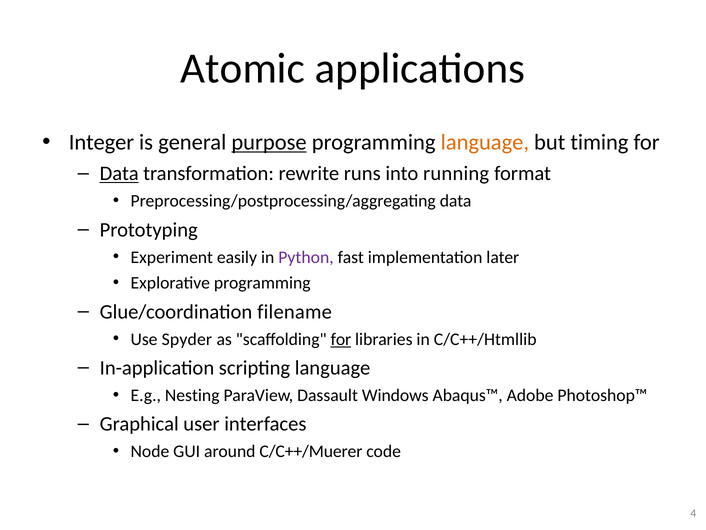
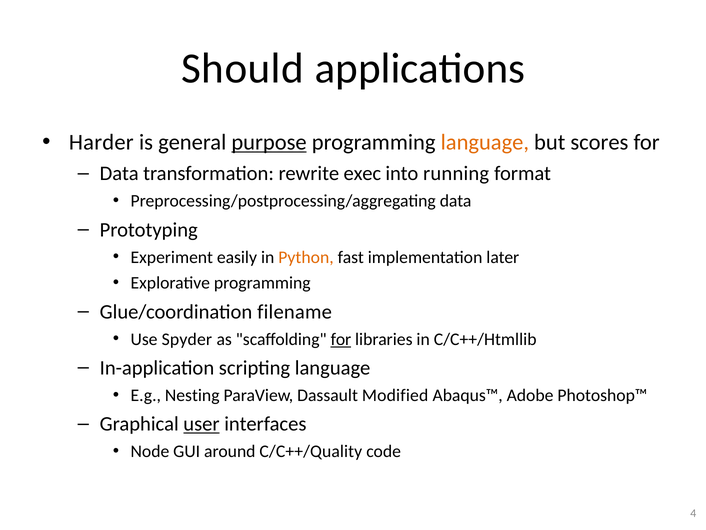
Atomic: Atomic -> Should (243, 68)
Integer: Integer -> Harder (101, 142)
timing: timing -> scores (599, 142)
Data underline: present -> none (119, 173)
runs: runs -> exec (362, 173)
Python colour: purple -> orange (306, 257)
Windows: Windows -> Modified (395, 395)
user underline: none -> present (202, 424)
C/C++/Muerer: C/C++/Muerer -> C/C++/Quality (311, 451)
